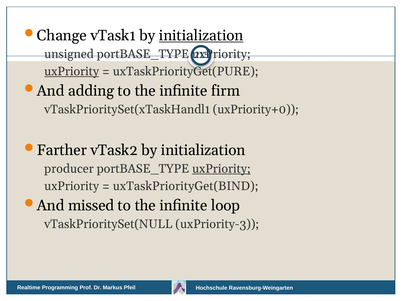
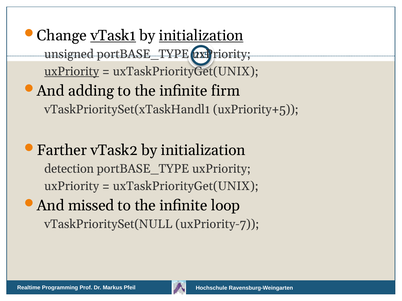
vTask1 underline: none -> present (113, 36)
uxTaskPriorityGet(PURE: uxTaskPriorityGet(PURE -> uxTaskPriorityGet(UNIX (186, 71)
uxPriority+0: uxPriority+0 -> uxPriority+5 (256, 110)
producer: producer -> detection (69, 169)
uxPriority underline: present -> none (221, 169)
uxTaskPriorityGet(BIND: uxTaskPriorityGet(BIND -> uxTaskPriorityGet(UNIX (186, 186)
uxPriority-3: uxPriority-3 -> uxPriority-7 (217, 225)
